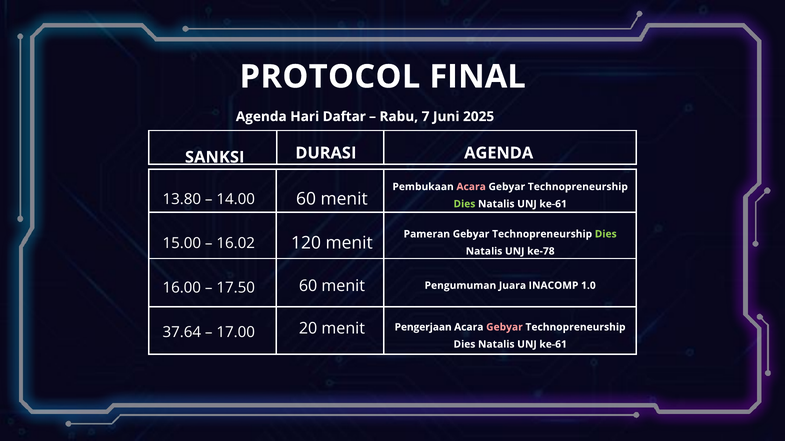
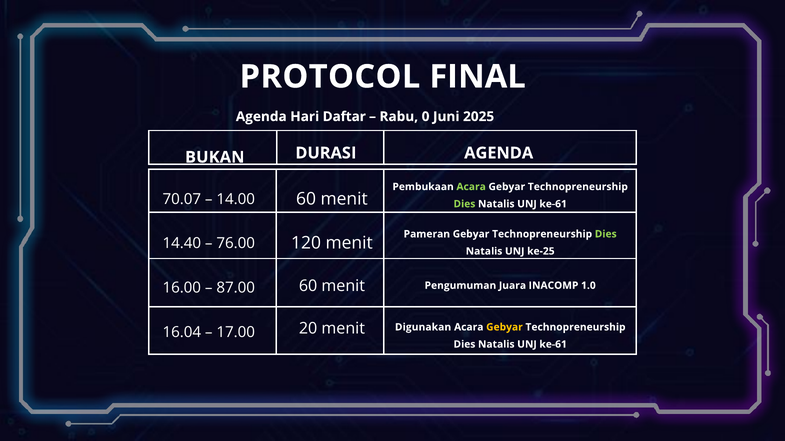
7: 7 -> 0 (426, 117)
SANKSI: SANKSI -> BUKAN (215, 157)
Acara colour: pink -> light green (471, 187)
13.80: 13.80 -> 70.07 (182, 199)
15.00: 15.00 -> 14.40 (182, 244)
16.02: 16.02 -> 76.00 (236, 244)
ke-78: ke-78 -> ke-25 (541, 252)
17.50: 17.50 -> 87.00 (236, 288)
37.64: 37.64 -> 16.04 (182, 333)
Pengerjaan: Pengerjaan -> Digunakan (423, 327)
Gebyar colour: pink -> yellow (504, 327)
